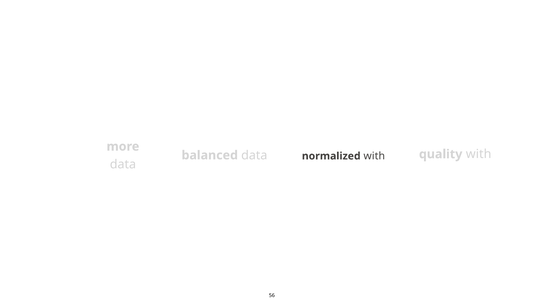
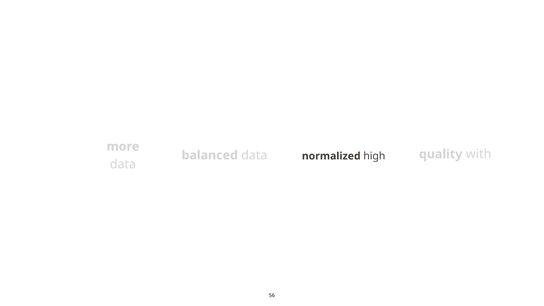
normalized with: with -> high (374, 156)
